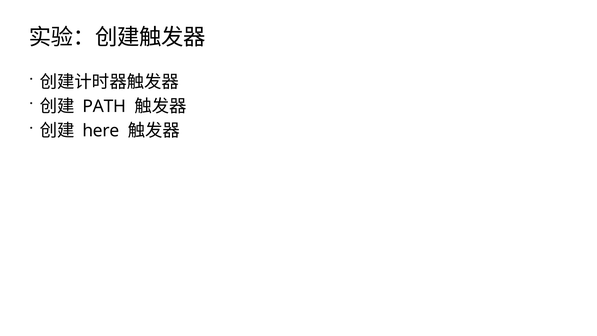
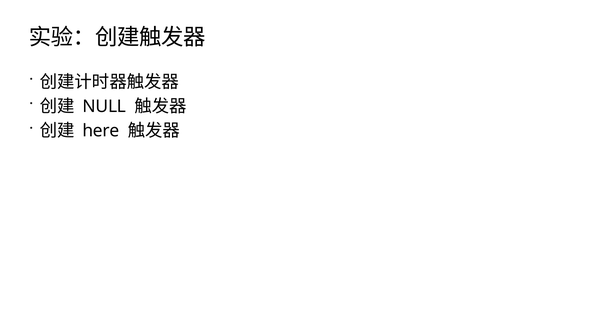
PATH: PATH -> NULL (104, 106)
